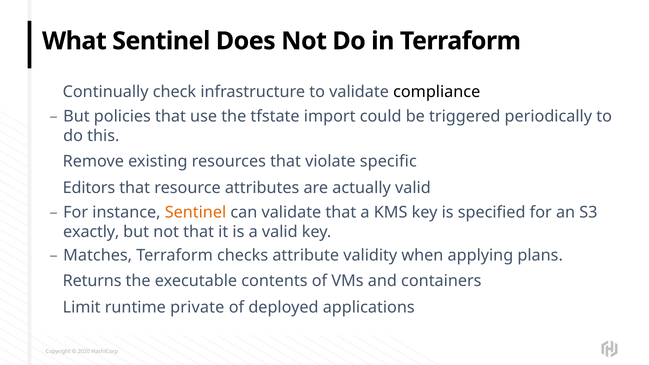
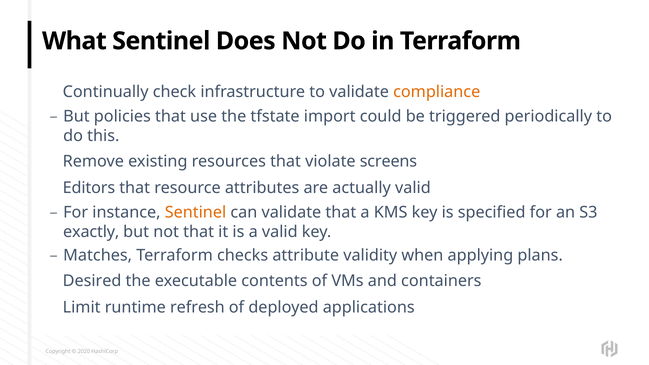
compliance colour: black -> orange (437, 92)
specific: specific -> screens (388, 161)
Returns: Returns -> Desired (92, 281)
private: private -> refresh (197, 307)
